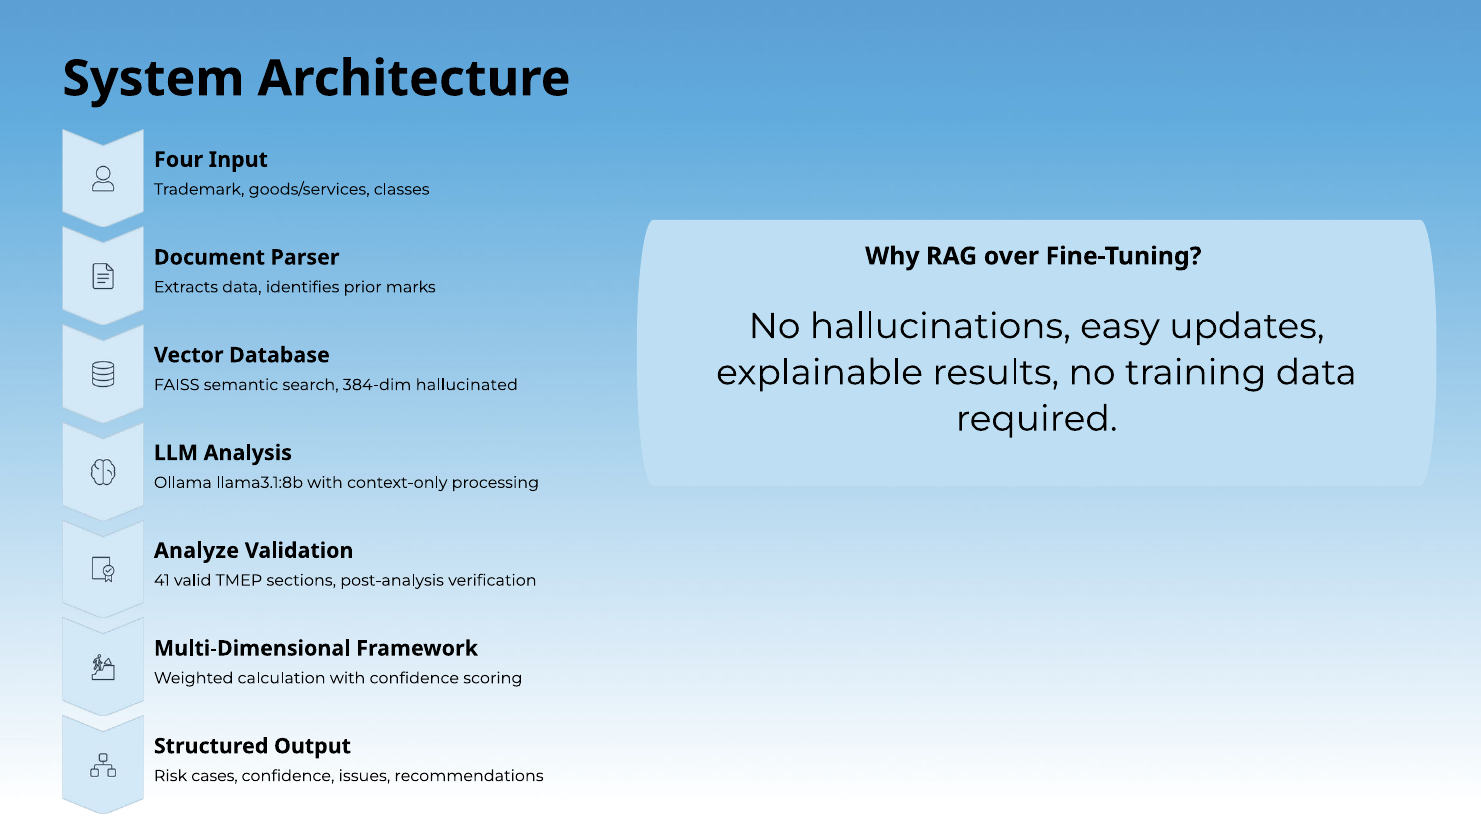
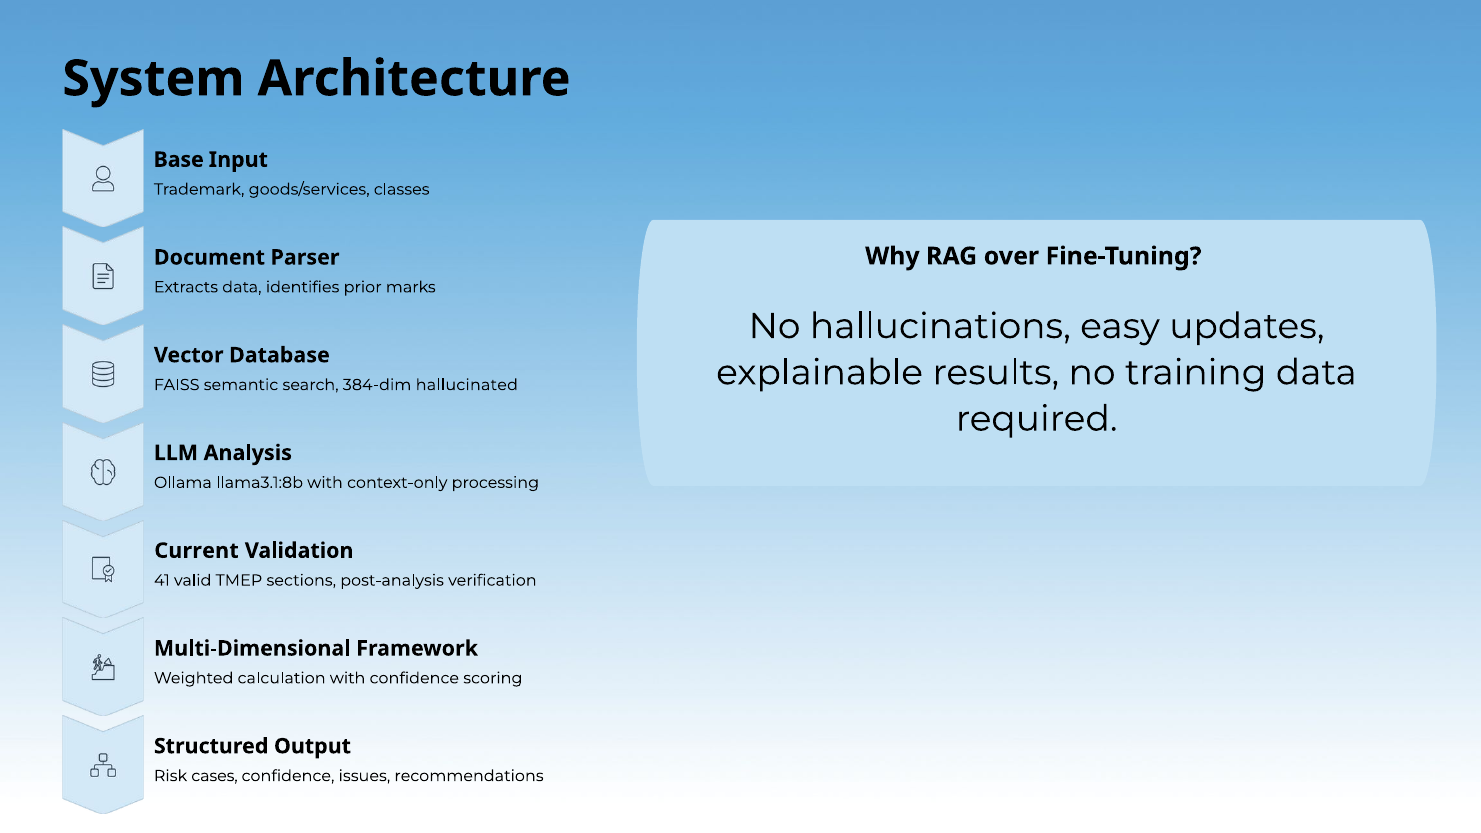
Four: Four -> Base (179, 160)
Analyze: Analyze -> Current (196, 551)
